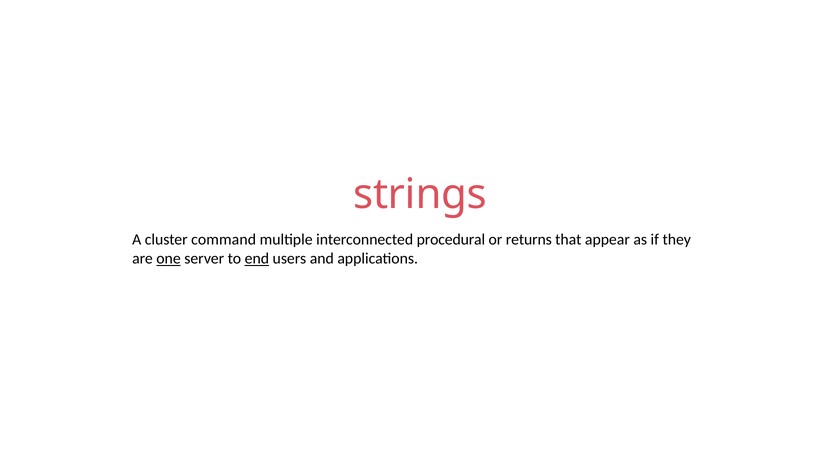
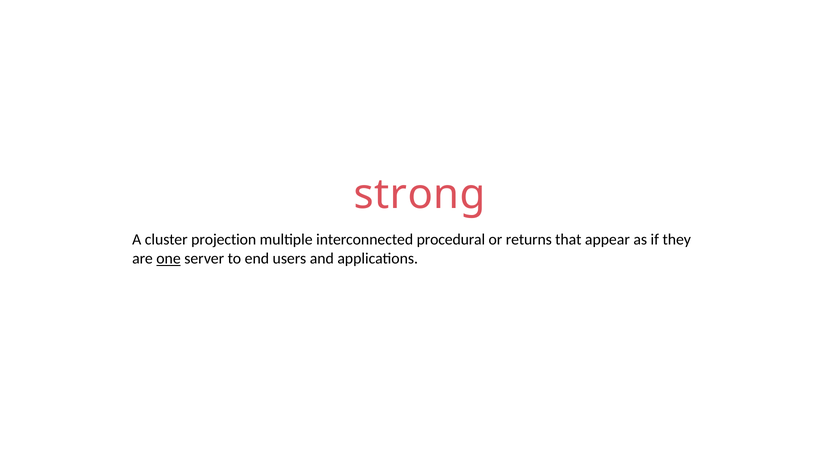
strings: strings -> strong (420, 194)
command: command -> projection (224, 239)
end underline: present -> none (257, 258)
